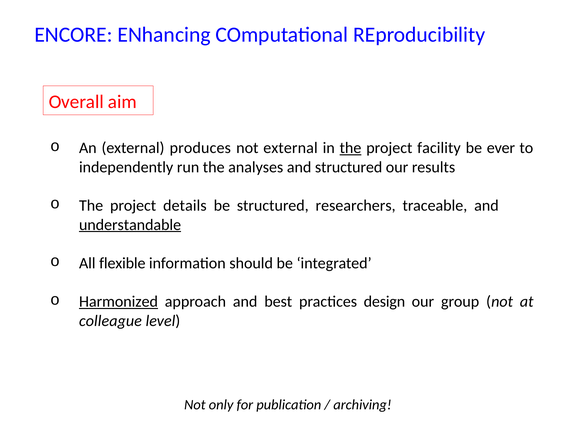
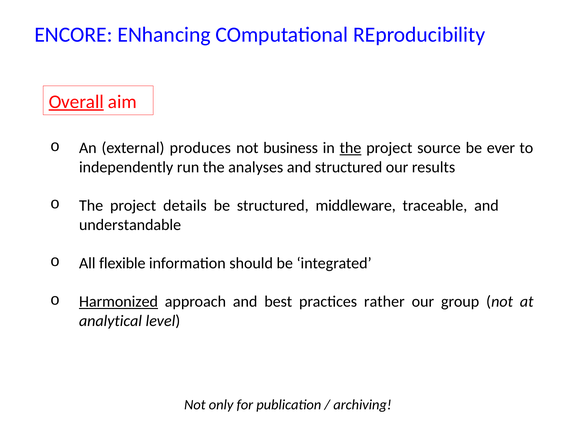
Overall underline: none -> present (76, 102)
not external: external -> business (291, 148)
facility: facility -> source (439, 148)
researchers: researchers -> middleware (356, 206)
understandable underline: present -> none (130, 225)
design: design -> rather (384, 302)
colleague: colleague -> analytical (110, 321)
